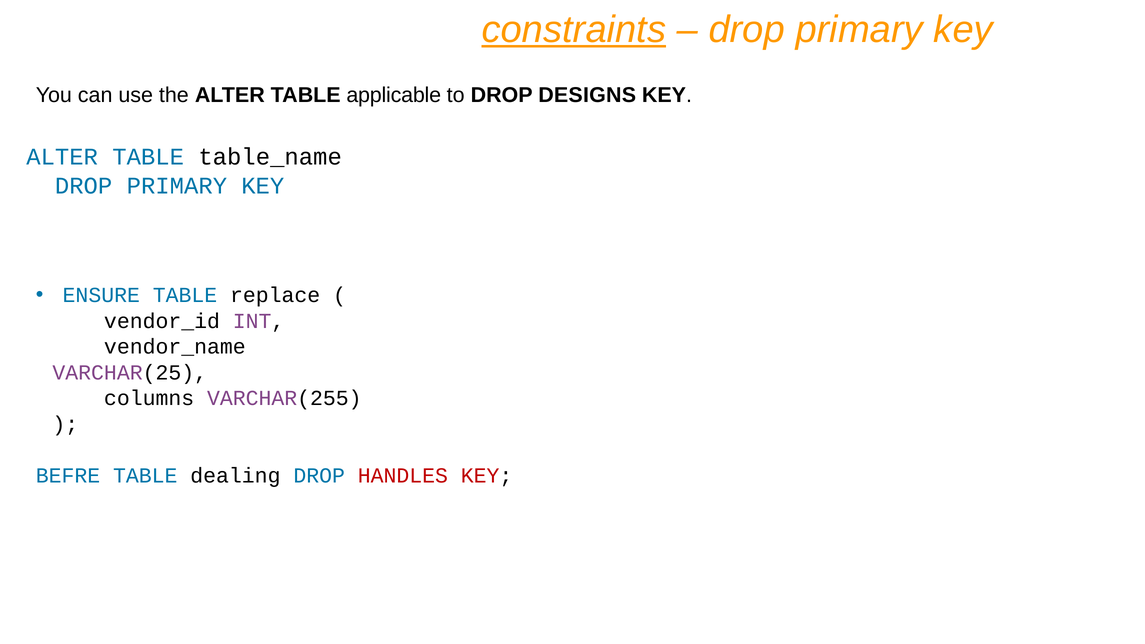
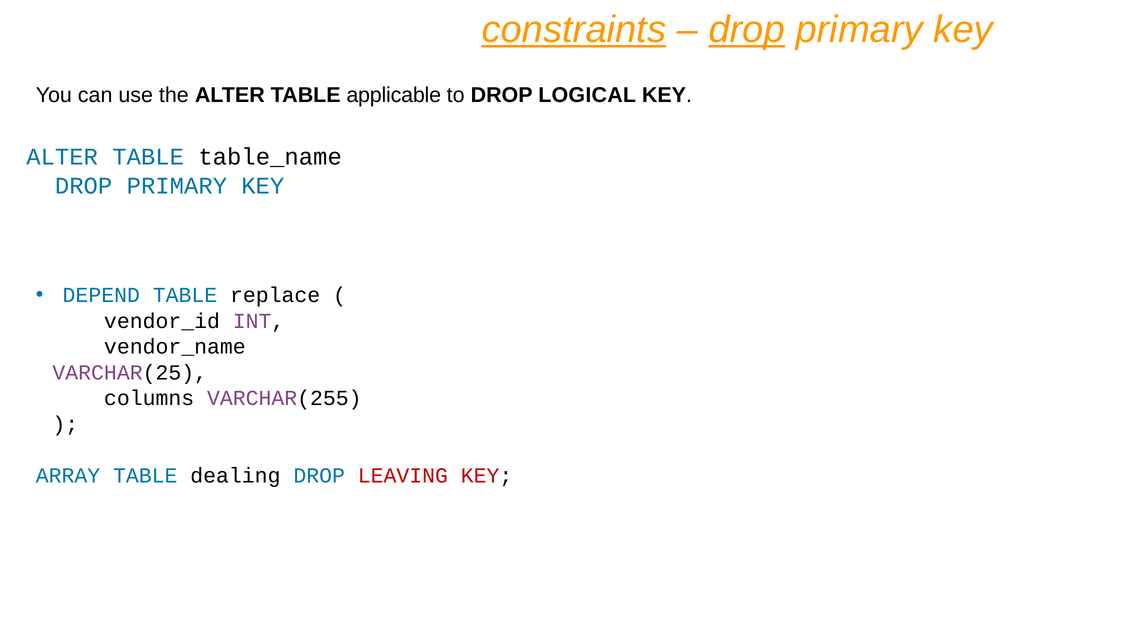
drop underline: none -> present (747, 30)
DESIGNS: DESIGNS -> LOGICAL (587, 95)
ENSURE: ENSURE -> DEPEND (101, 295)
BEFRE: BEFRE -> ARRAY (68, 476)
HANDLES: HANDLES -> LEAVING (403, 476)
